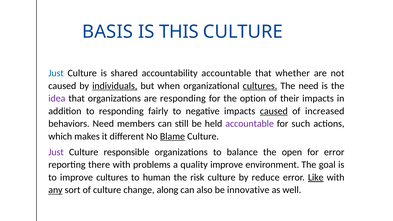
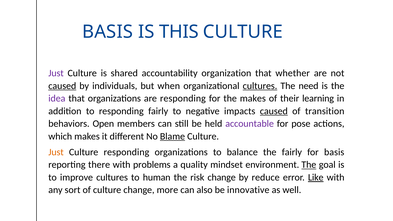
Just colour: blue -> purple (56, 73)
accountability accountable: accountable -> organization (226, 73)
caused underline: none -> present (62, 86)
individuals underline: present -> none (115, 86)
the option: option -> makes (253, 98)
their impacts: impacts -> learning (318, 98)
increased: increased -> transition (325, 111)
behaviors Need: Need -> Open (103, 124)
such: such -> pose (301, 124)
Just colour: purple -> orange (56, 152)
Culture responsible: responsible -> responding (126, 152)
the open: open -> fairly (292, 152)
for error: error -> basis (334, 152)
quality improve: improve -> mindset (227, 165)
The underline: none -> present (309, 165)
risk culture: culture -> change (222, 177)
any underline: present -> none (55, 190)
along: along -> more (167, 190)
